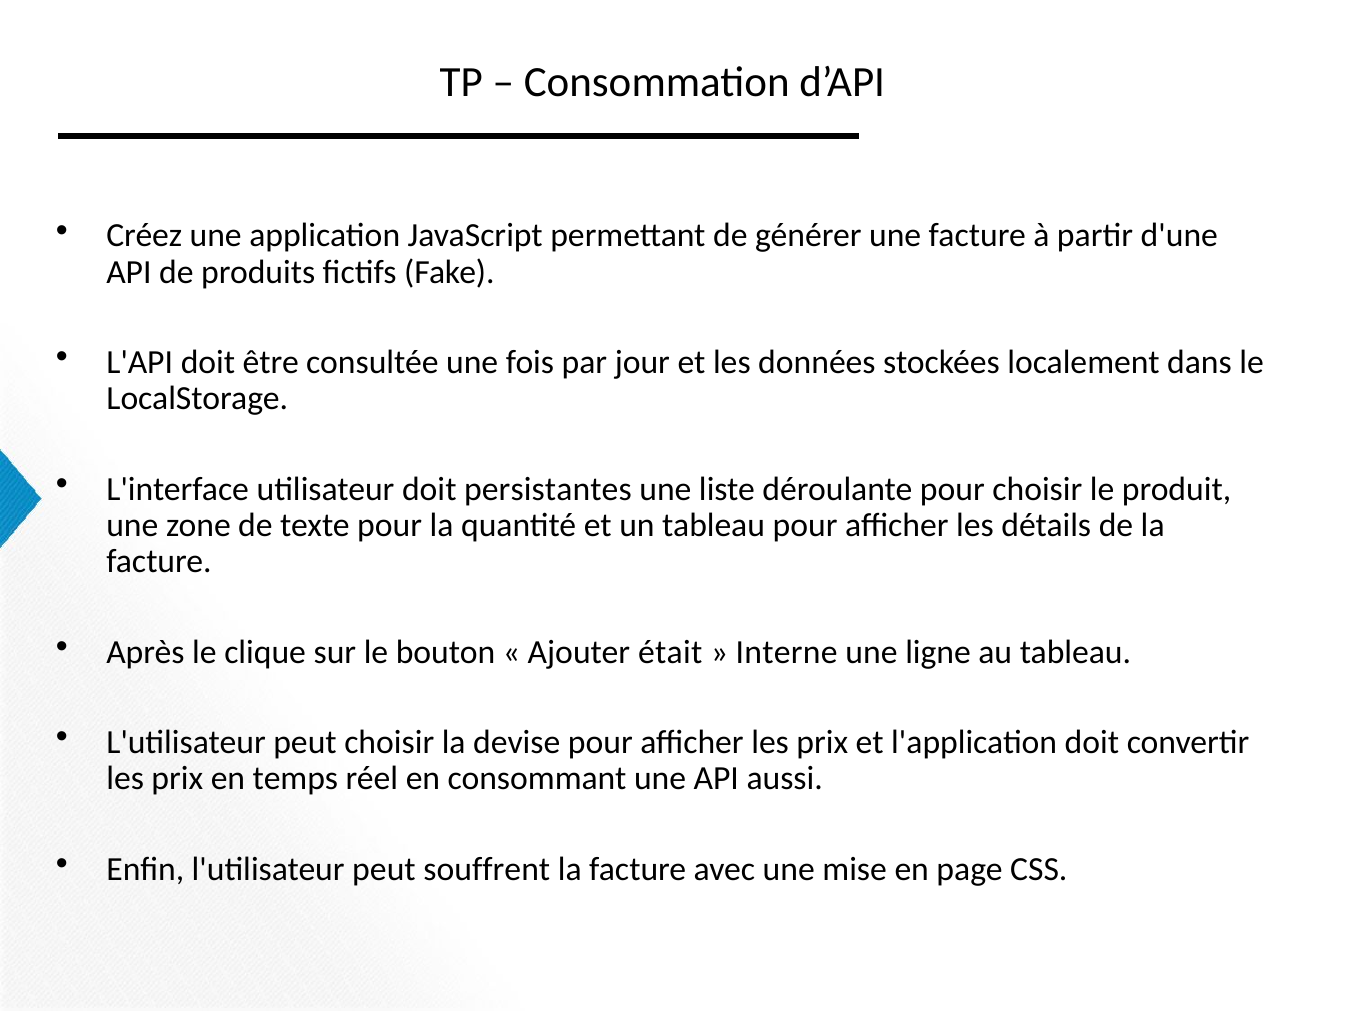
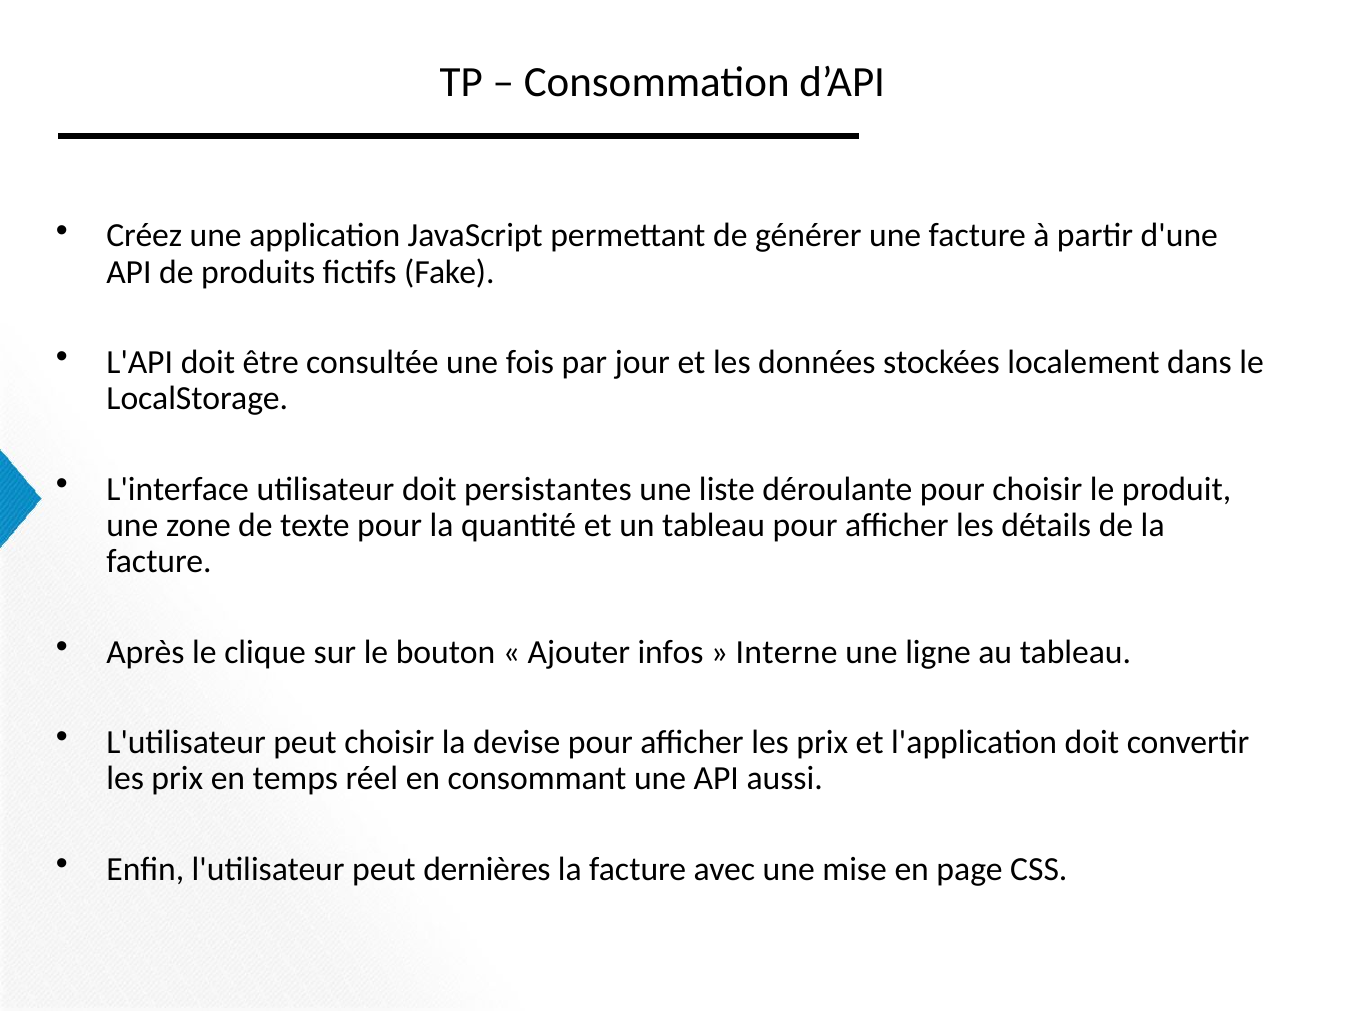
était: était -> infos (671, 652)
souffrent: souffrent -> dernières (487, 868)
